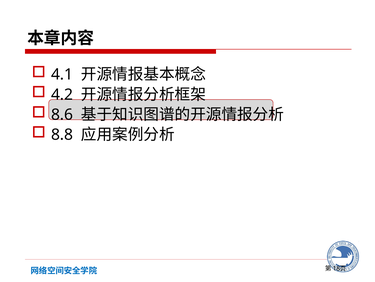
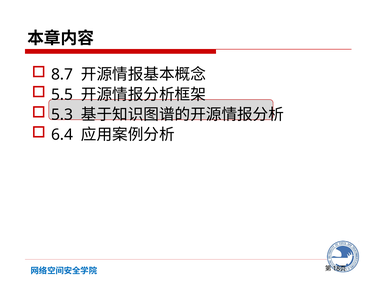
4.1: 4.1 -> 8.7 (62, 74)
4.2: 4.2 -> 5.5 (62, 94)
8.6: 8.6 -> 5.3 (62, 114)
8.8: 8.8 -> 6.4 (62, 134)
